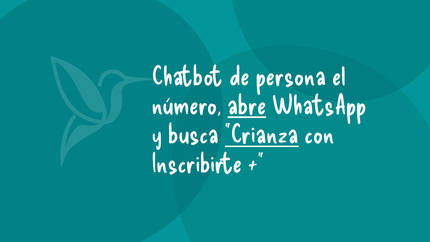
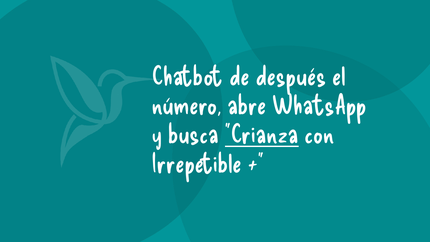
persona: persona -> después (291, 77)
abre underline: present -> none (247, 106)
Inscribirte: Inscribirte -> Irrepetible (197, 164)
